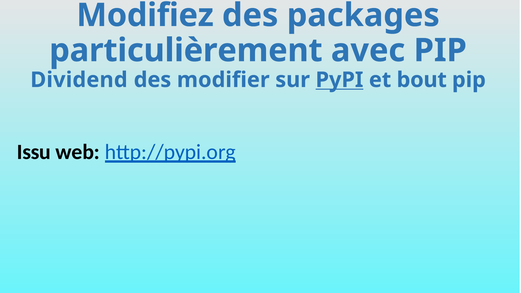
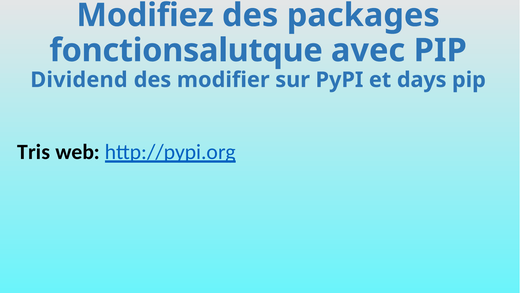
particulièrement: particulièrement -> fonctionsalutque (186, 50)
PyPI underline: present -> none (339, 80)
bout: bout -> days (422, 80)
Issu: Issu -> Tris (34, 152)
